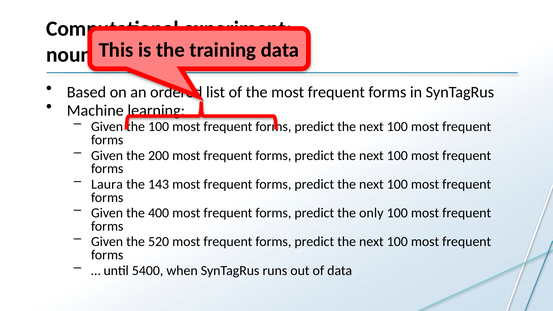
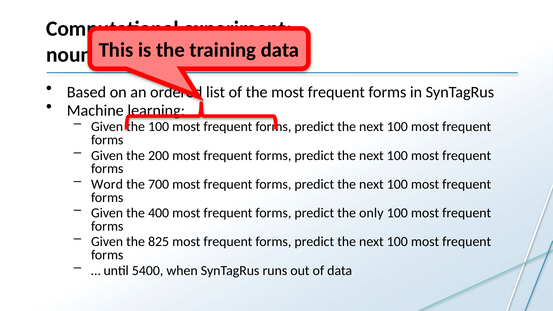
Laura: Laura -> Word (107, 184)
143: 143 -> 700 (159, 184)
520: 520 -> 825 (159, 242)
